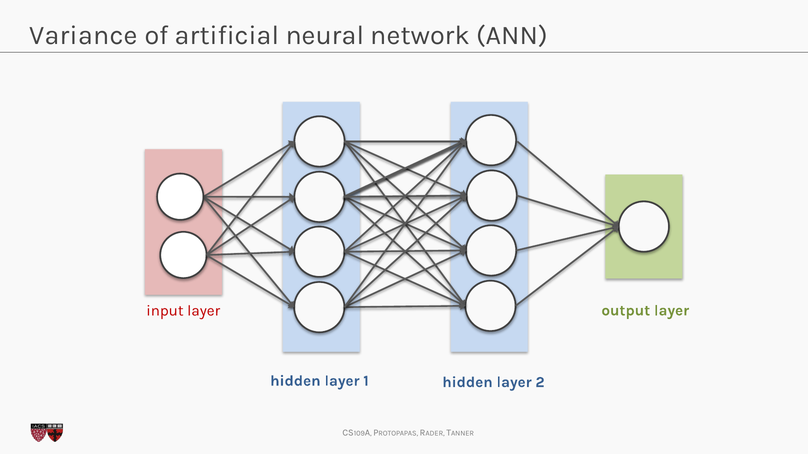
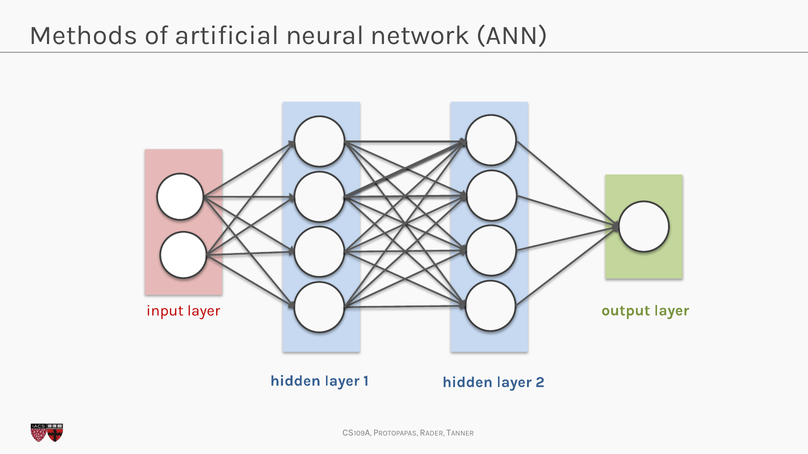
Variance: Variance -> Methods (84, 35)
